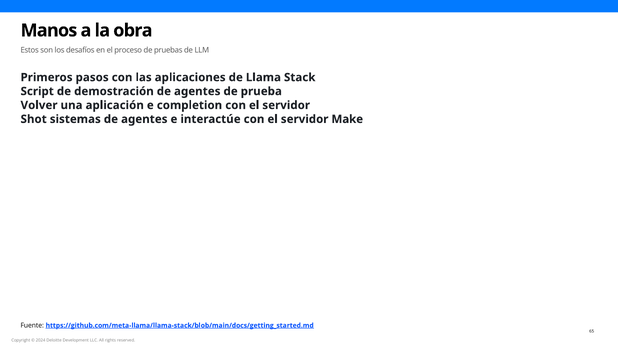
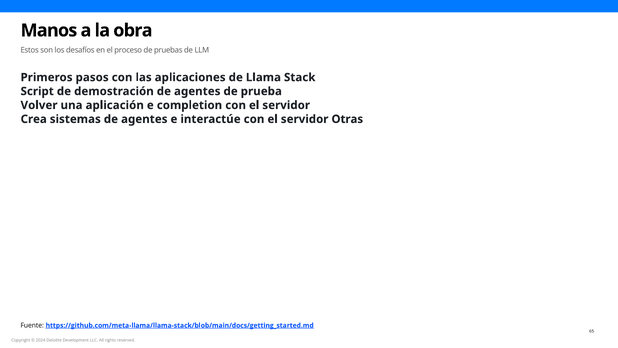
Shot: Shot -> Crea (34, 119)
Make: Make -> Otras (347, 119)
